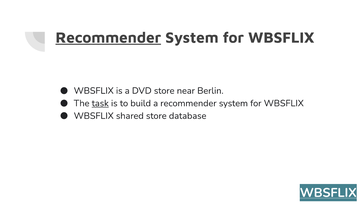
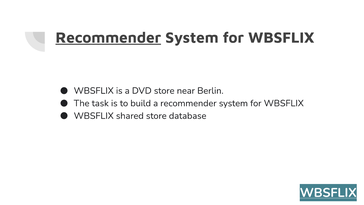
task underline: present -> none (100, 103)
